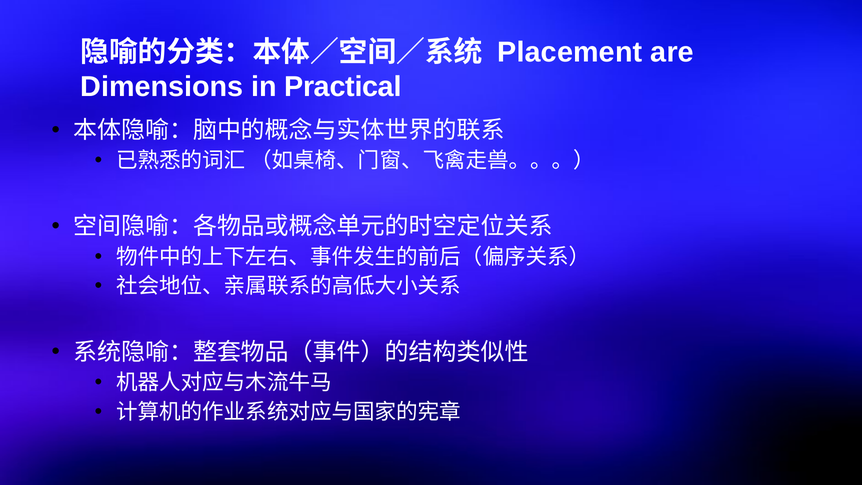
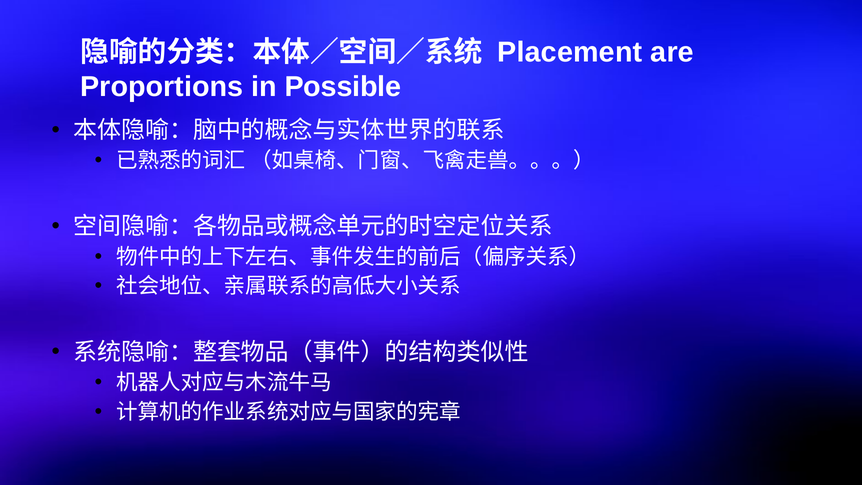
Dimensions: Dimensions -> Proportions (162, 87)
Practical: Practical -> Possible (343, 87)
